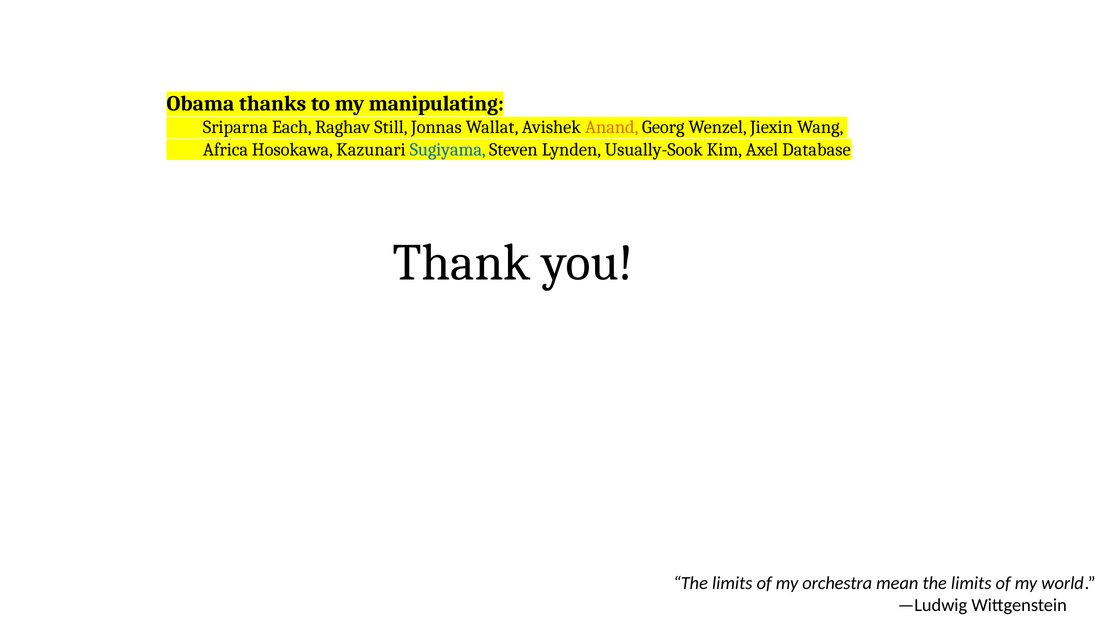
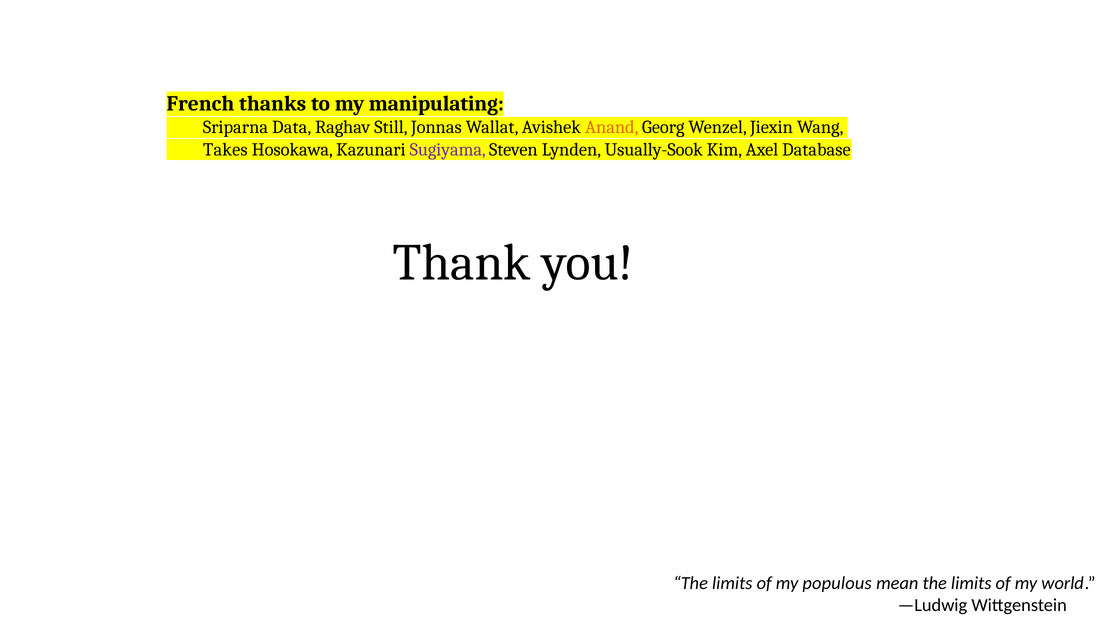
Obama: Obama -> French (200, 104)
Each: Each -> Data (292, 127)
Africa: Africa -> Takes (225, 149)
Sugiyama colour: blue -> purple (448, 149)
orchestra: orchestra -> populous (837, 583)
